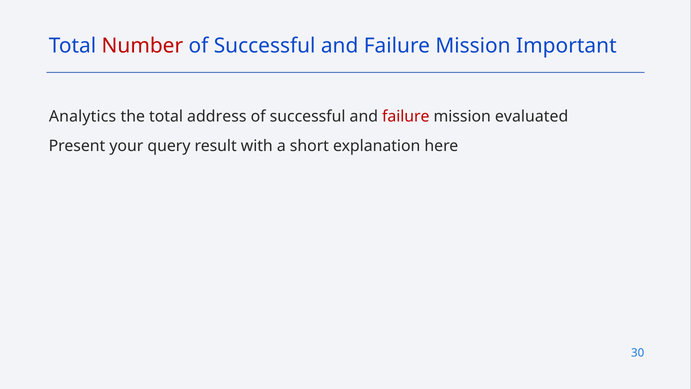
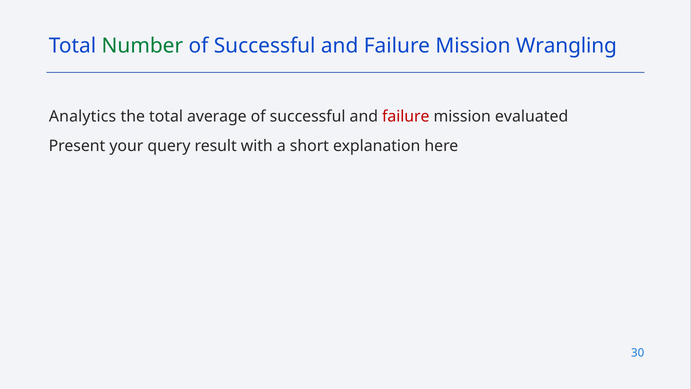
Number colour: red -> green (142, 46)
Important: Important -> Wrangling (566, 46)
address: address -> average (217, 117)
